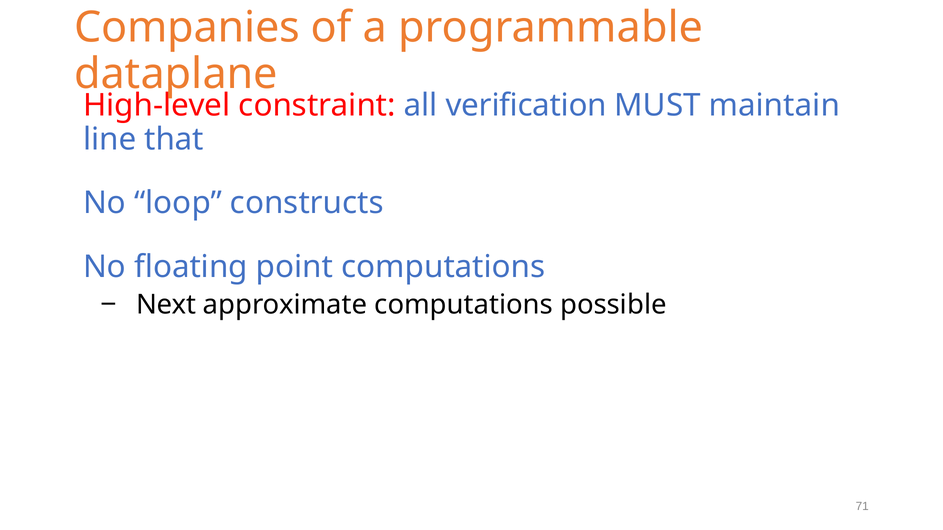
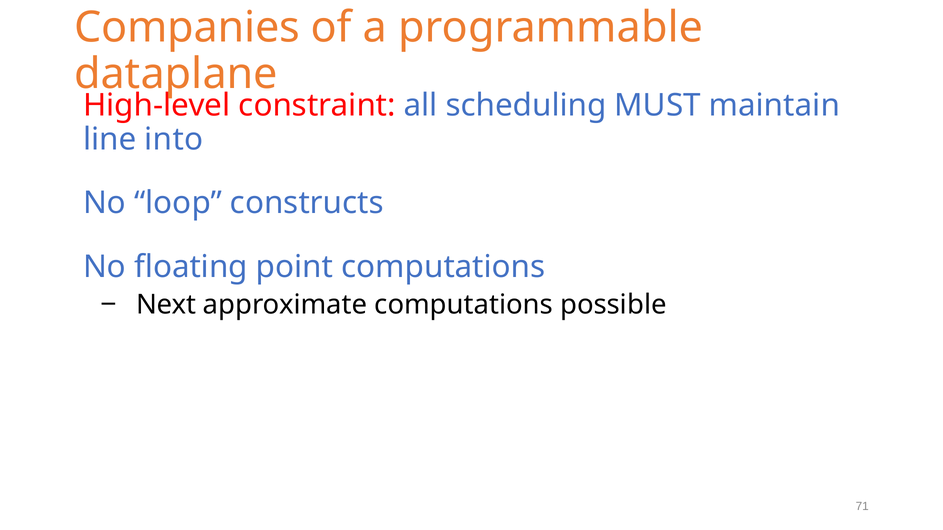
verification: verification -> scheduling (526, 105)
that: that -> into (174, 139)
